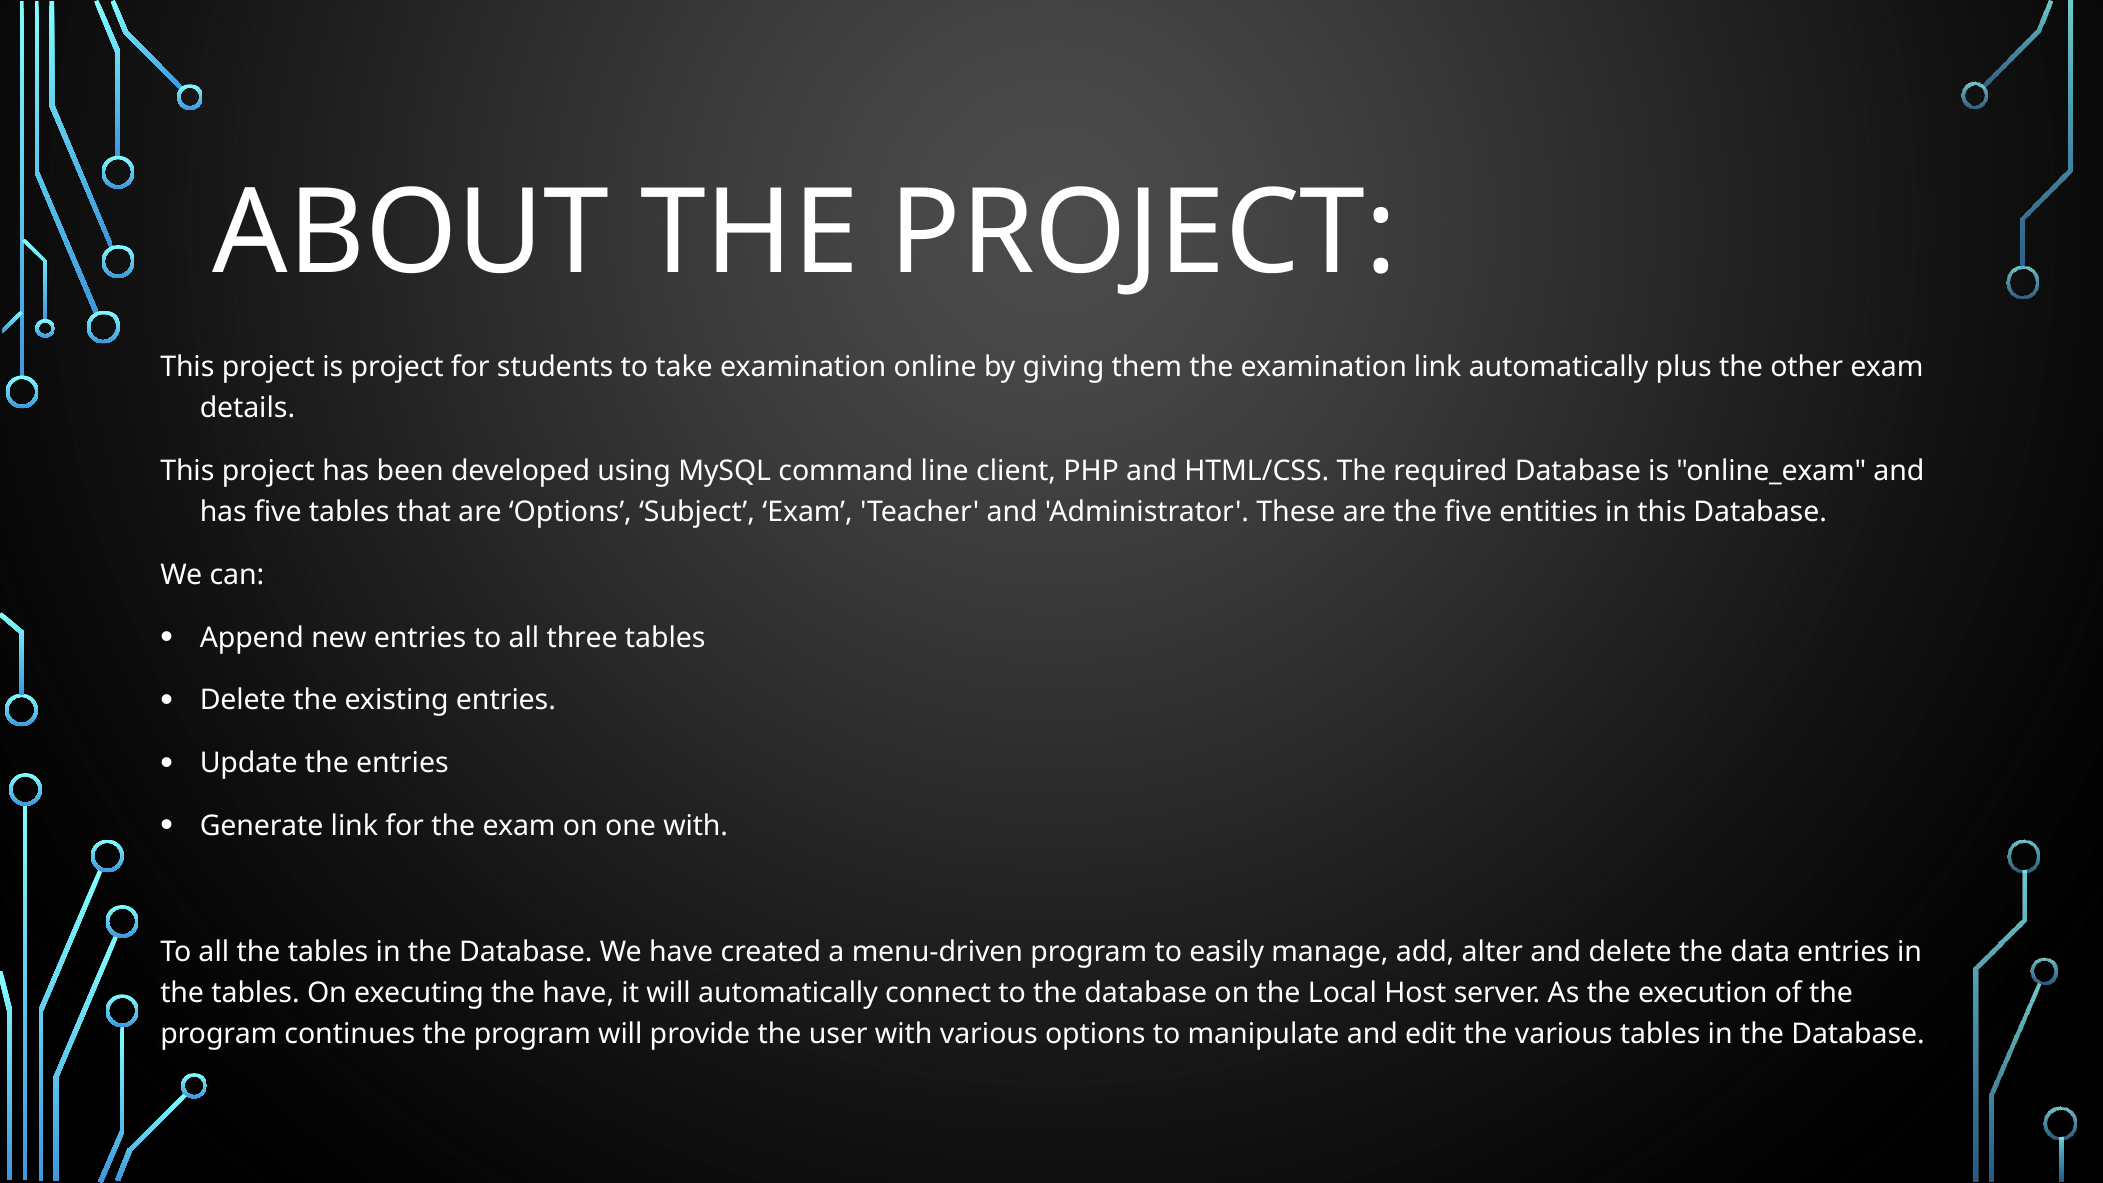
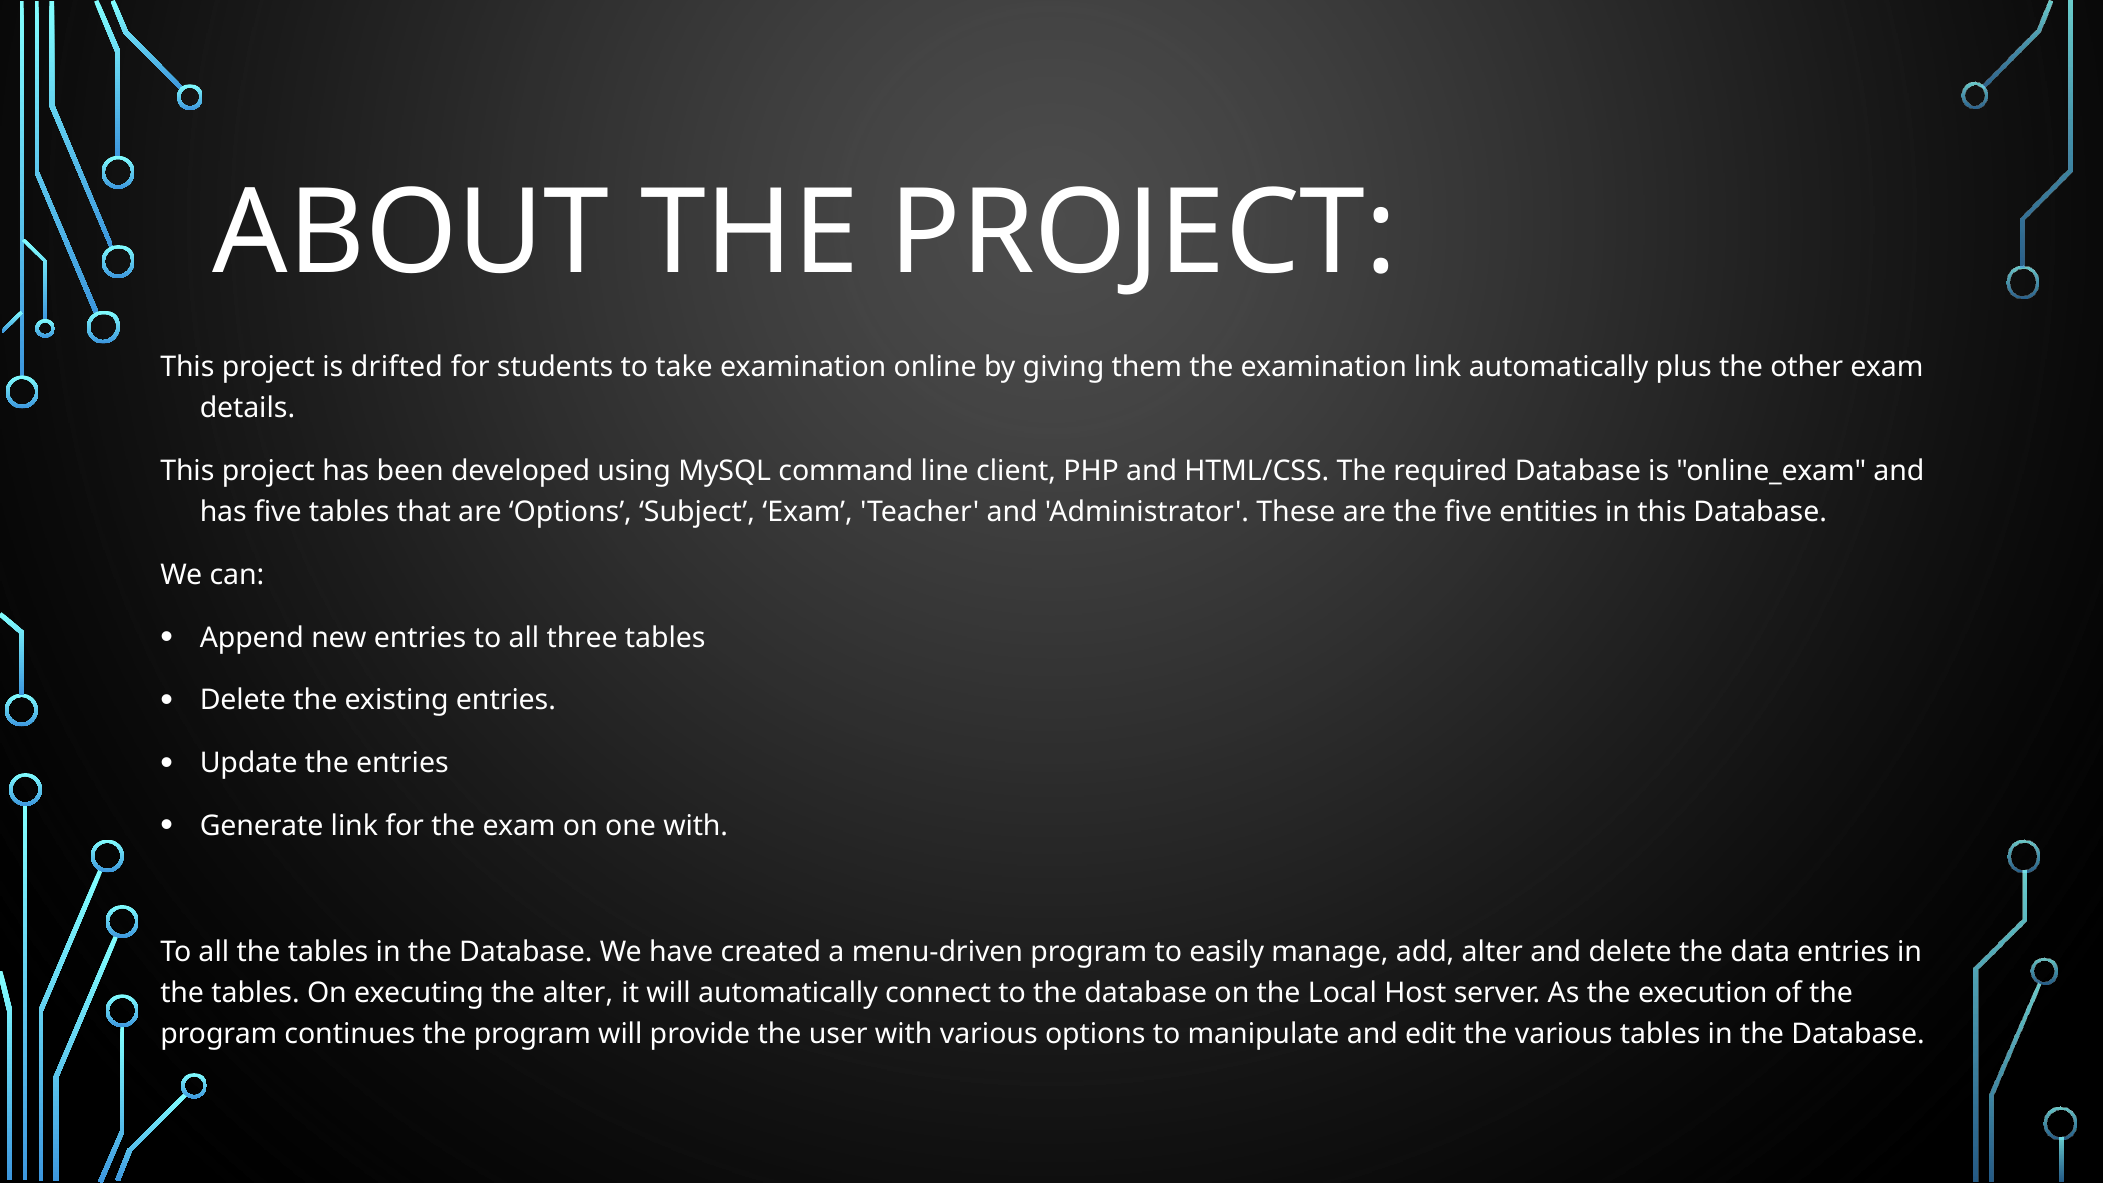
is project: project -> drifted (397, 367)
the have: have -> alter (578, 993)
